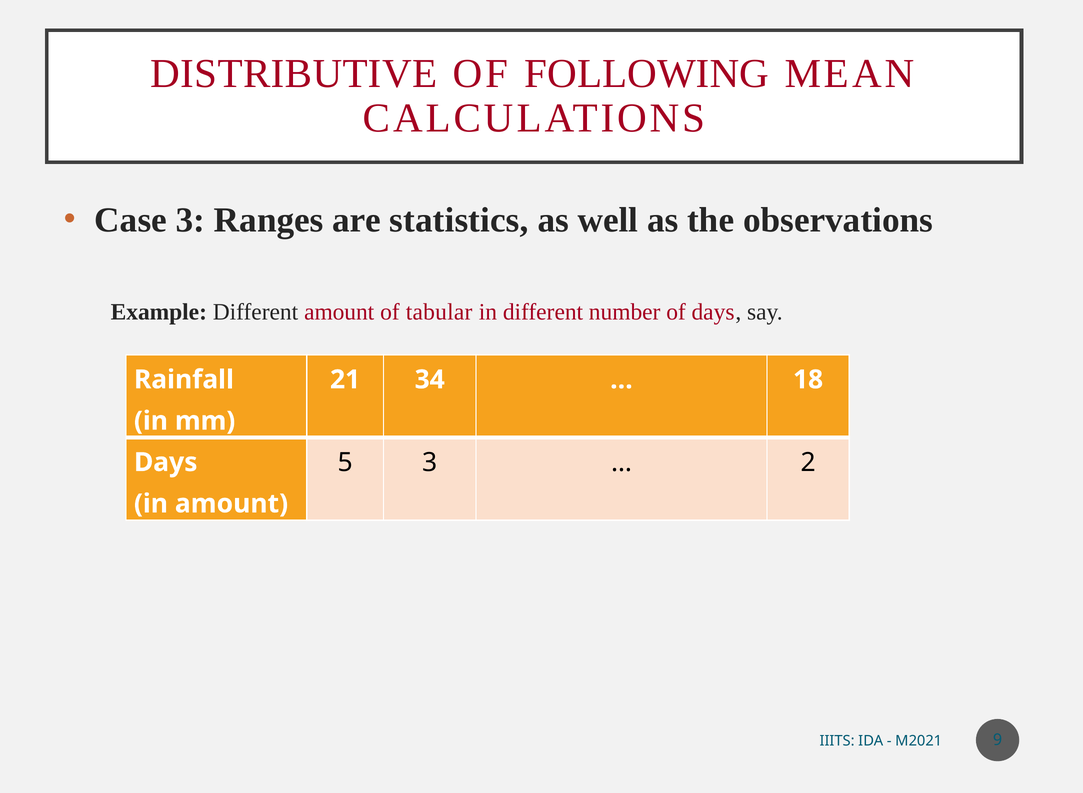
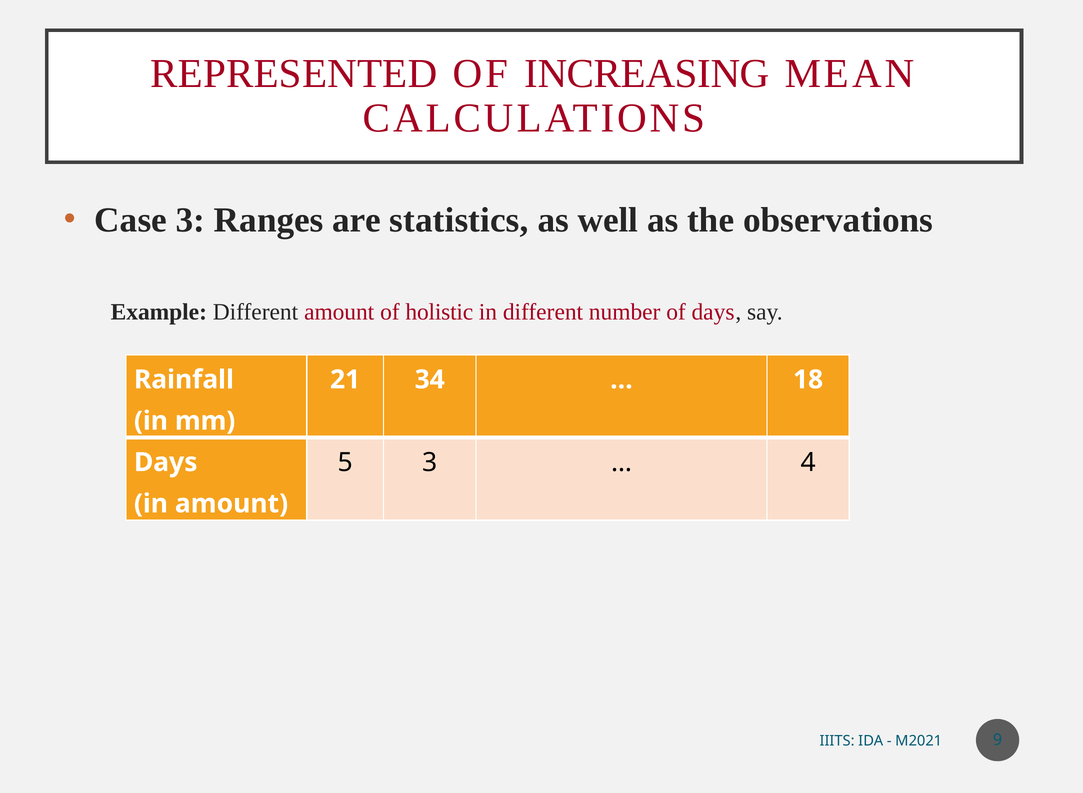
DISTRIBUTIVE: DISTRIBUTIVE -> REPRESENTED (294, 74)
FOLLOWING: FOLLOWING -> INCREASING (647, 74)
tabular: tabular -> holistic (439, 312)
2: 2 -> 4 (808, 463)
